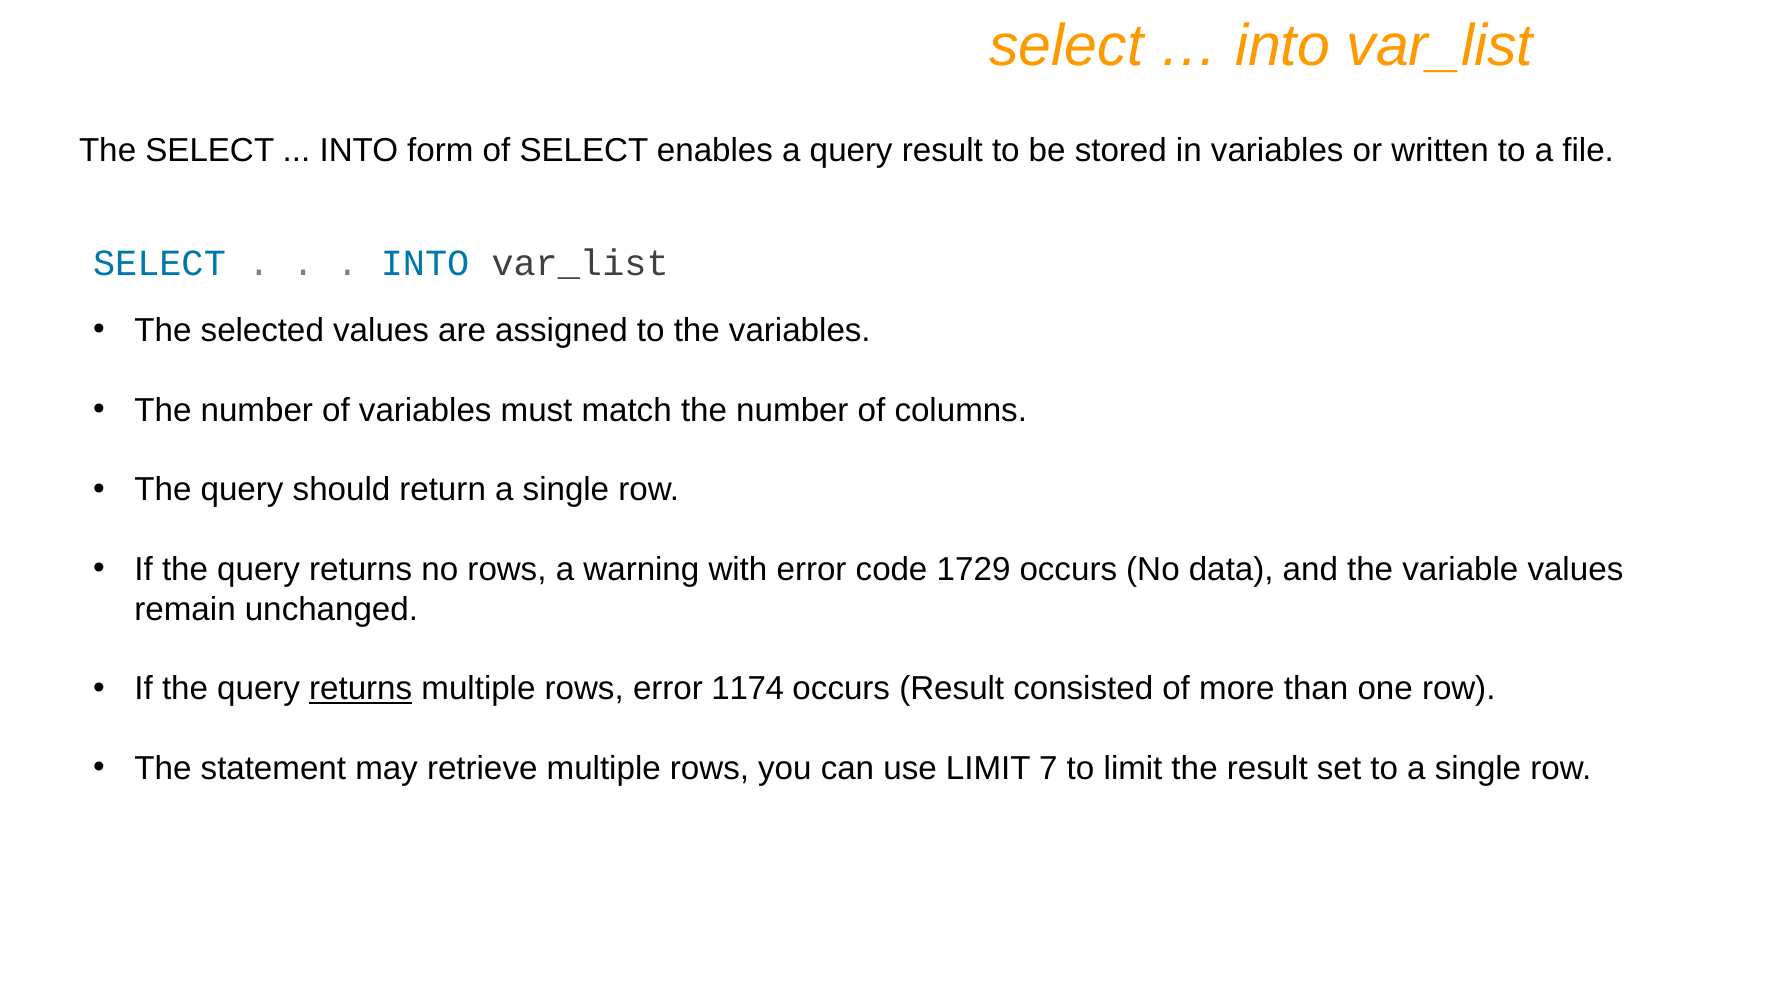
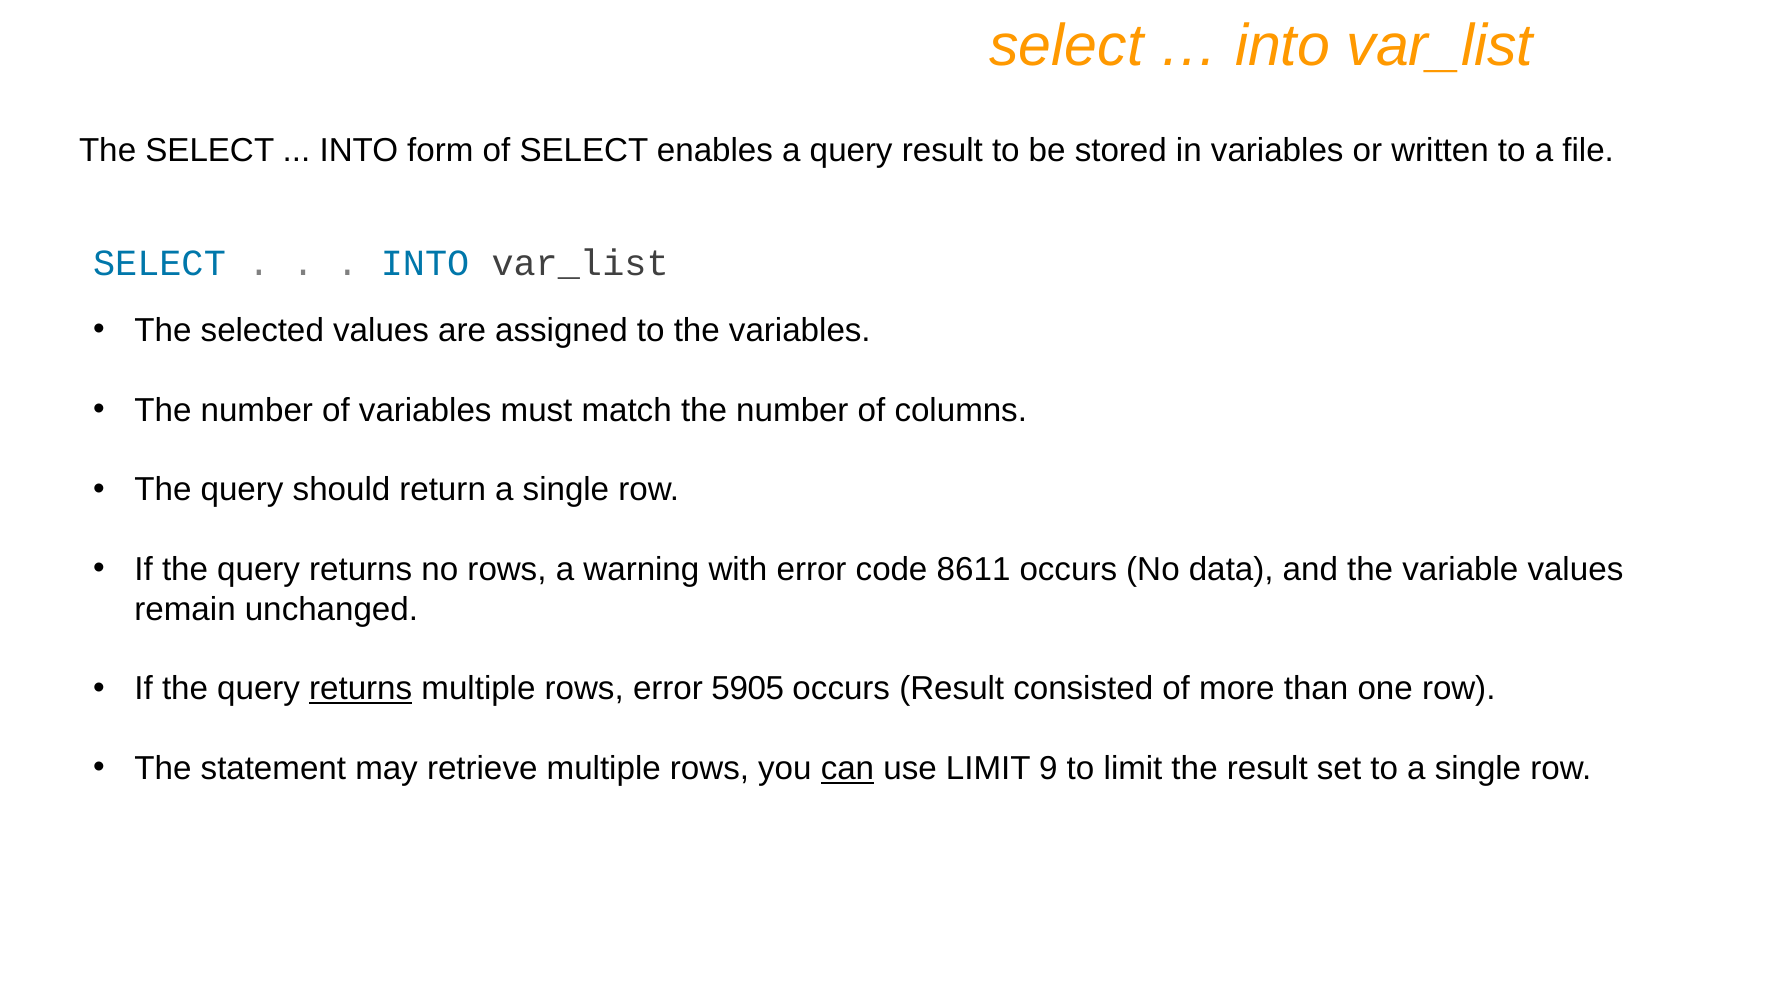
1729: 1729 -> 8611 (974, 569)
1174: 1174 -> 5905 (748, 689)
can underline: none -> present (847, 768)
7: 7 -> 9 (1048, 768)
